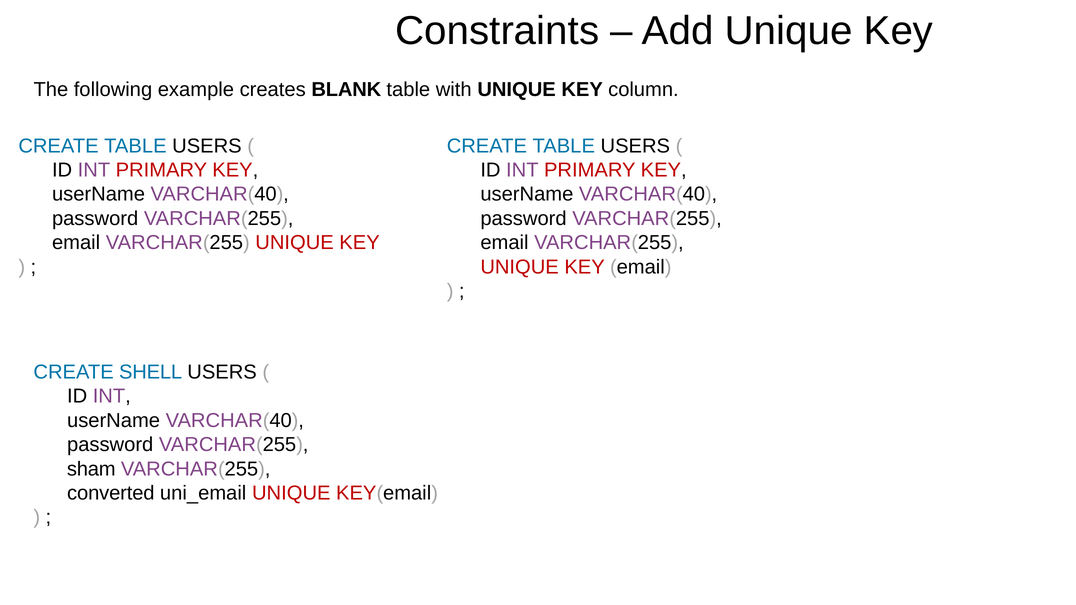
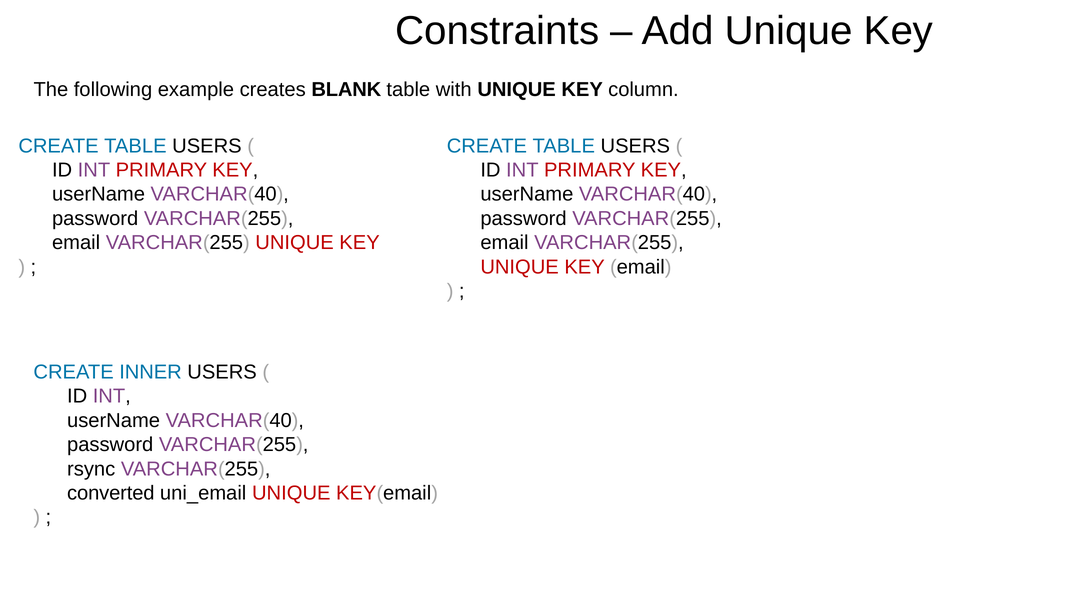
SHELL: SHELL -> INNER (151, 372)
sham: sham -> rsync (91, 469)
